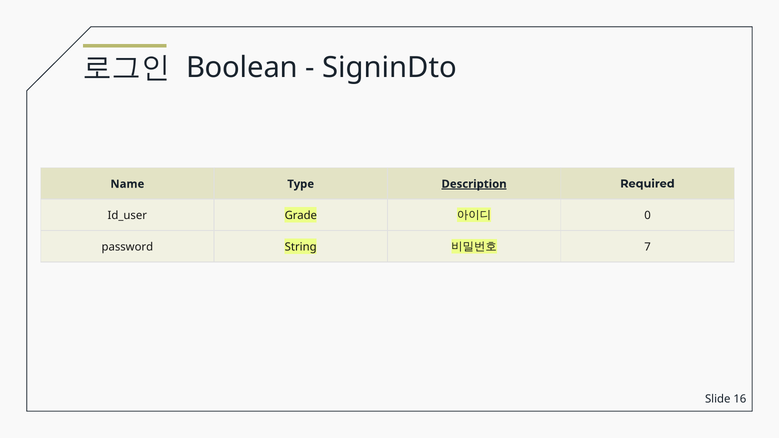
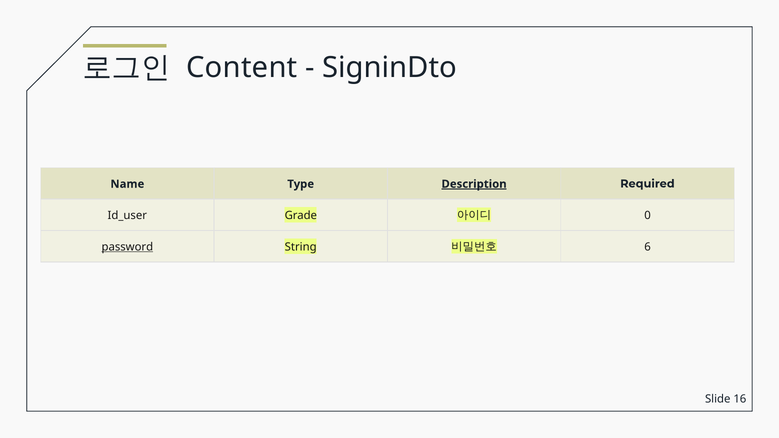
Boolean: Boolean -> Content (242, 68)
password underline: none -> present (127, 247)
7: 7 -> 6 (648, 247)
